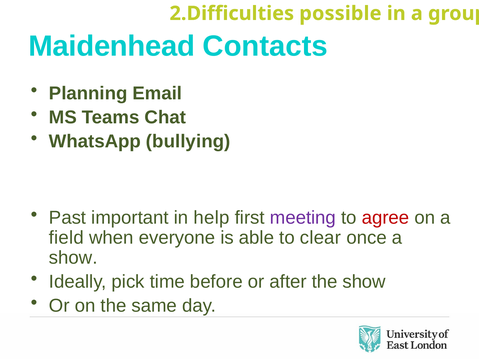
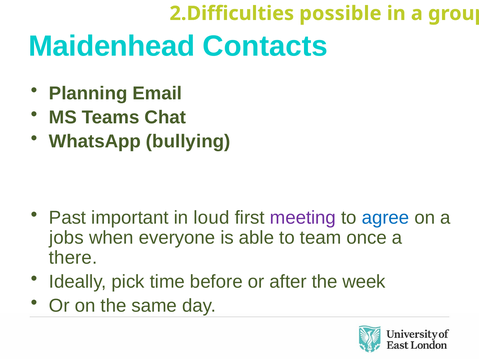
help: help -> loud (211, 218)
agree colour: red -> blue (386, 218)
field: field -> jobs (66, 238)
clear: clear -> team (321, 238)
show: show -> there (73, 258)
the show: show -> week (364, 282)
